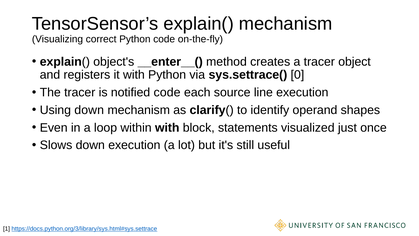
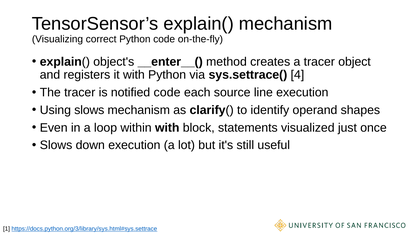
0: 0 -> 4 (297, 75)
Using down: down -> slows (89, 110)
